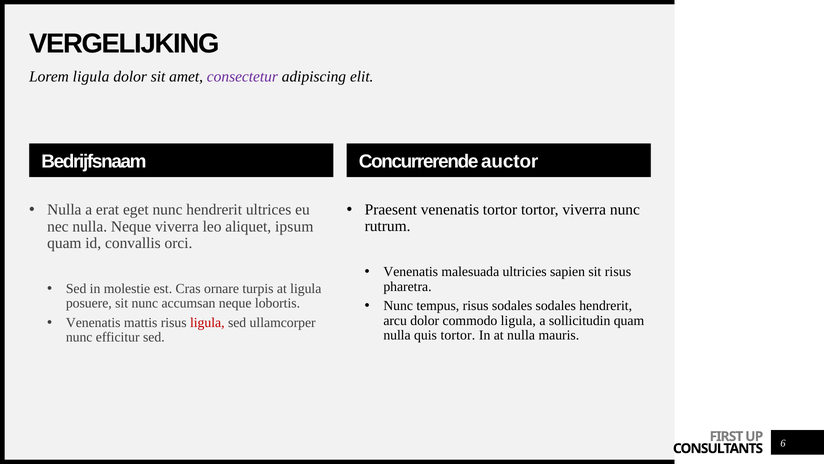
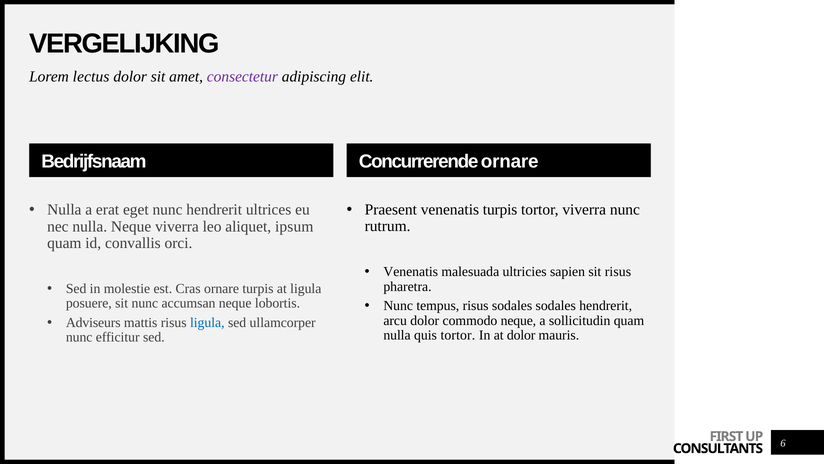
Lorem ligula: ligula -> lectus (91, 76)
Concurrerende auctor: auctor -> ornare (510, 161)
venenatis tortor: tortor -> turpis (500, 209)
commodo ligula: ligula -> neque (518, 320)
Venenatis: Venenatis -> Adviseurs (93, 322)
ligula colour: red -> blue (207, 322)
at nulla: nulla -> dolor (521, 335)
